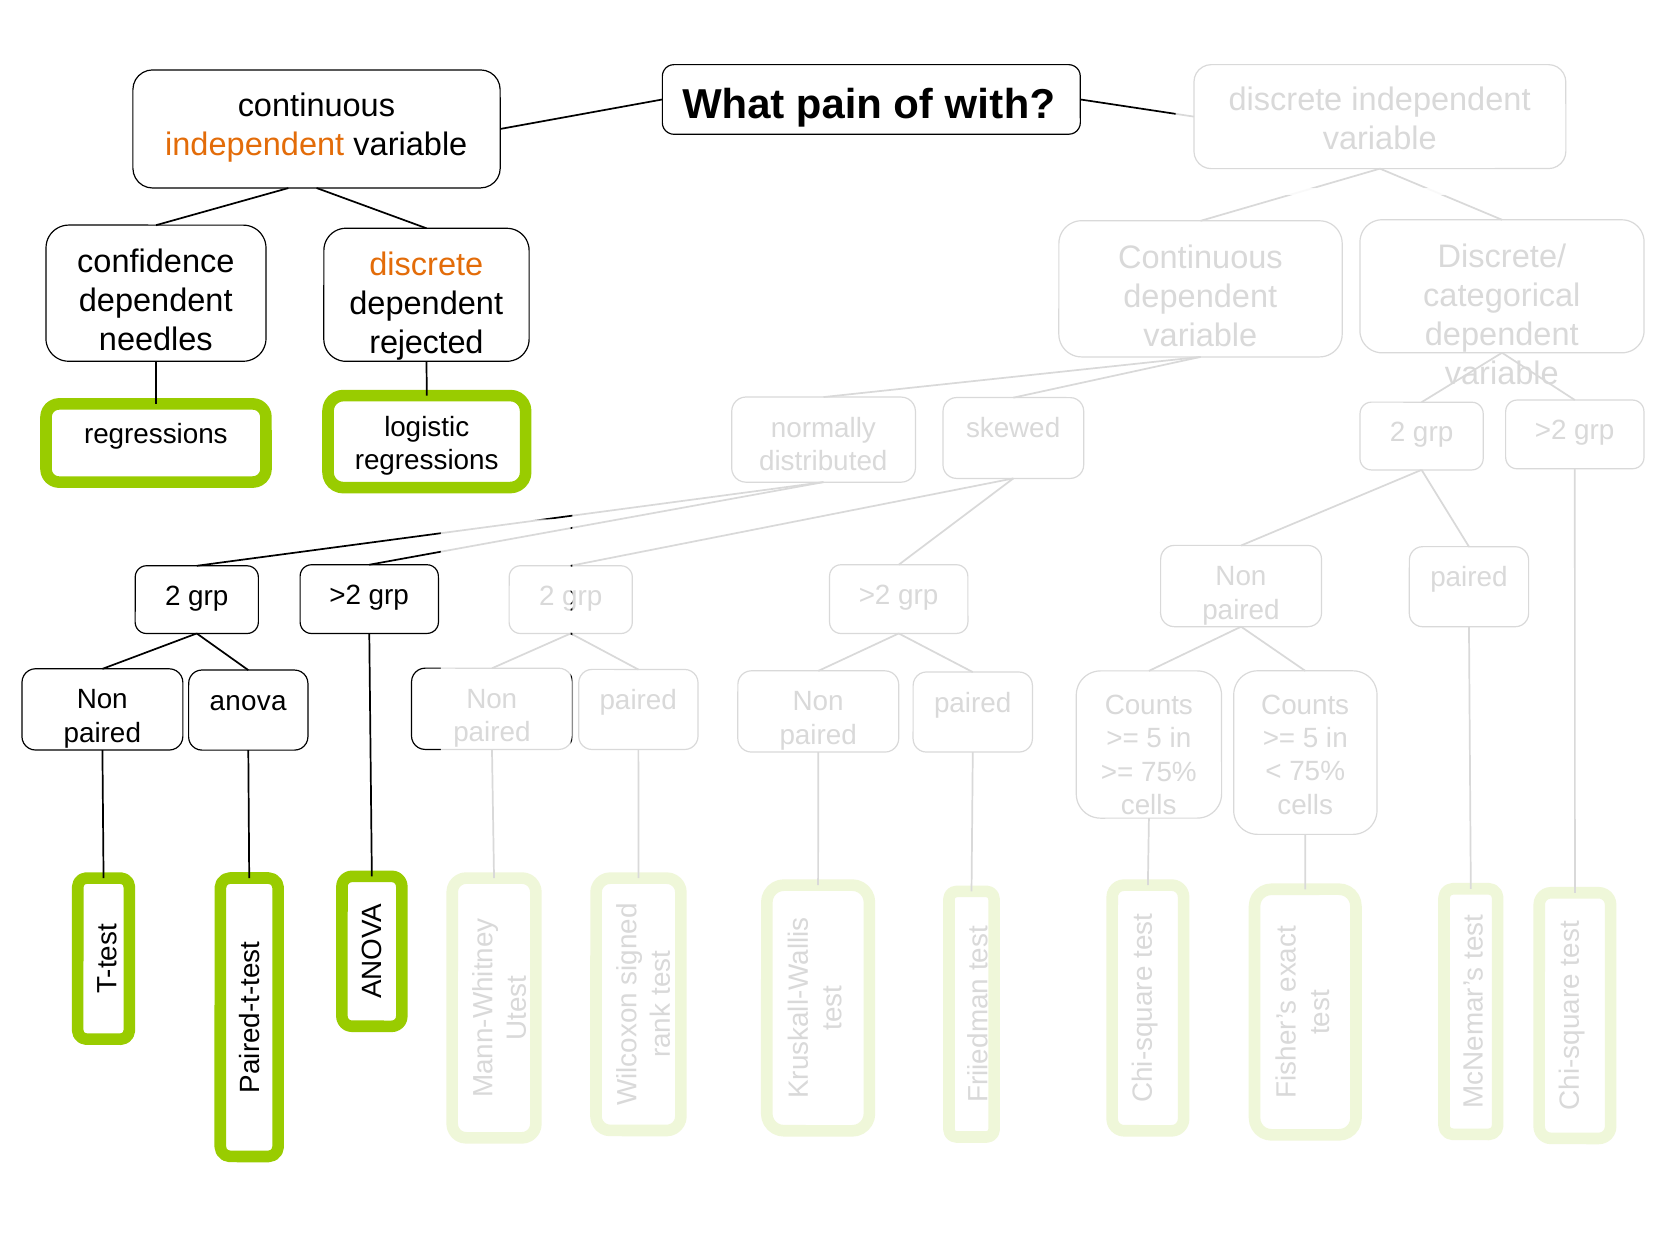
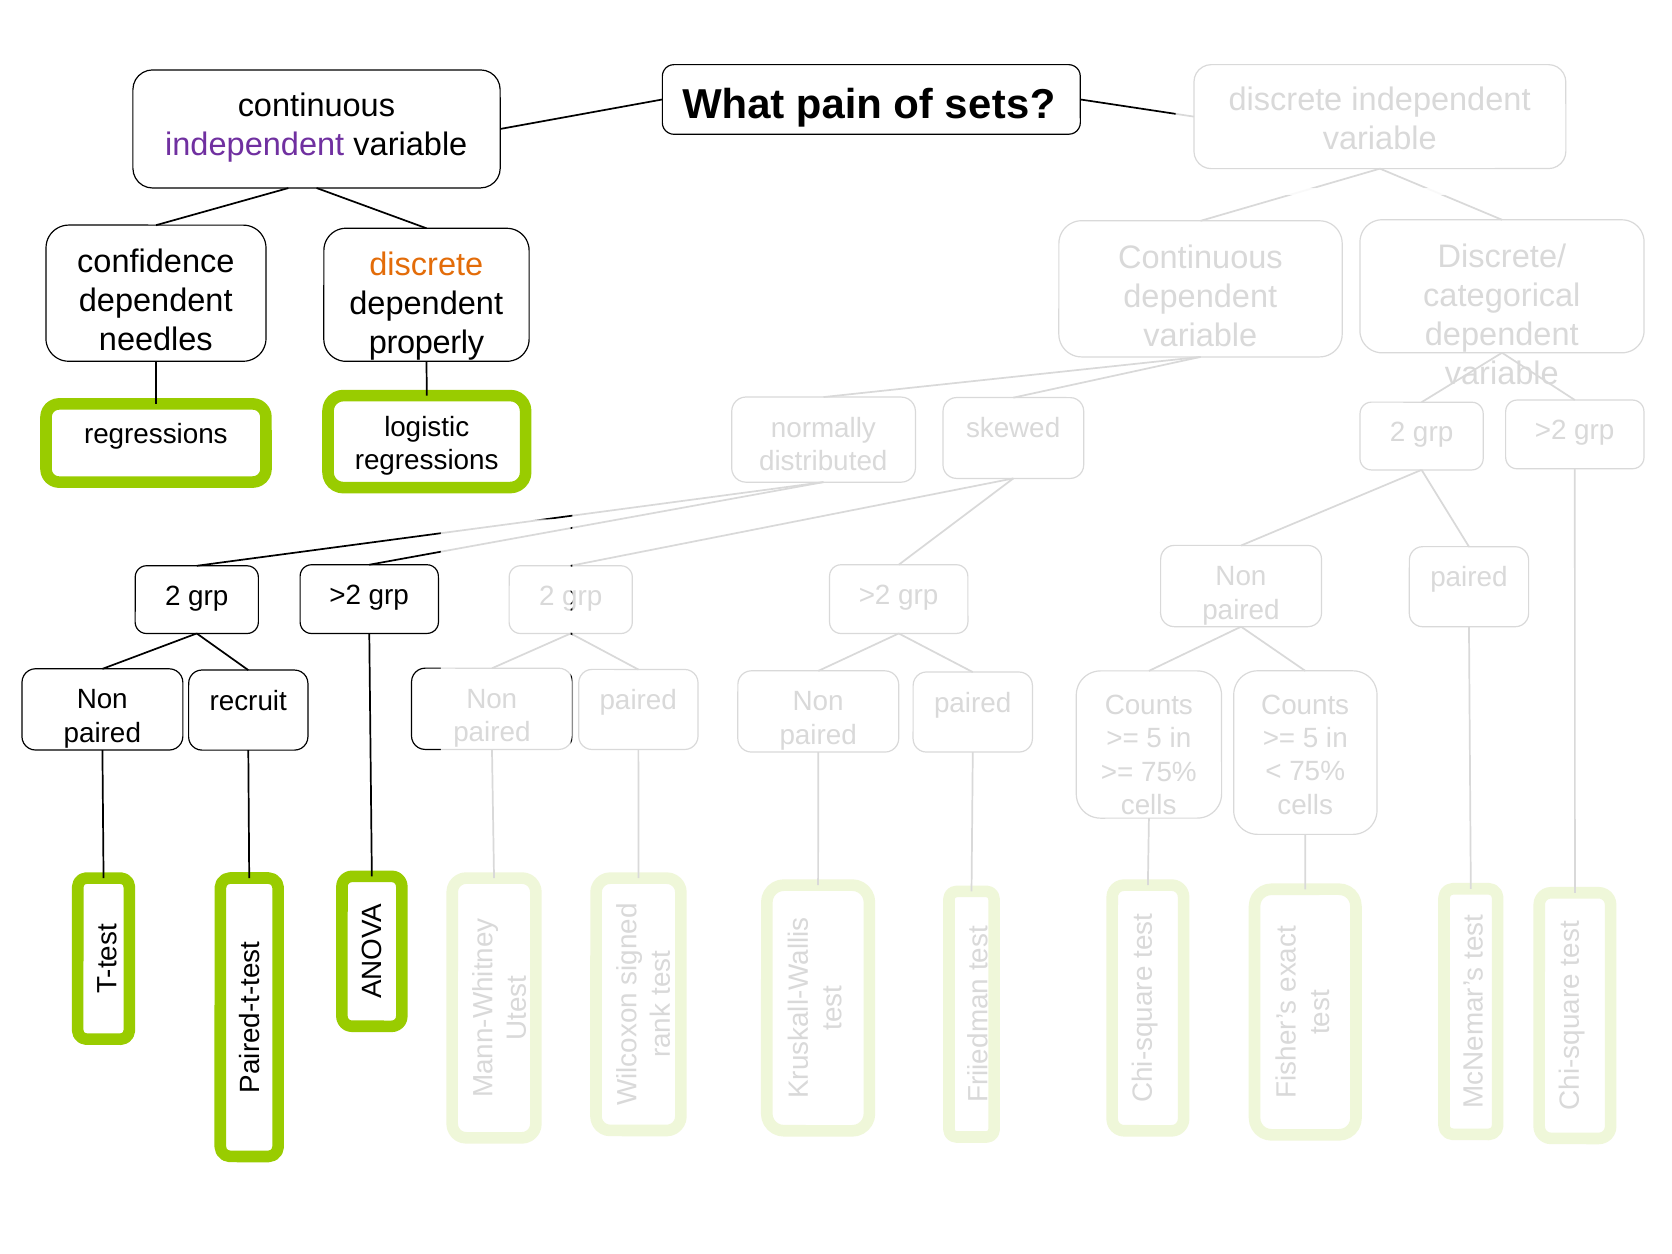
with: with -> sets (1000, 104)
independent colour: orange -> purple (255, 145)
rejected: rejected -> properly (426, 343)
anova: anova -> recruit (248, 701)
